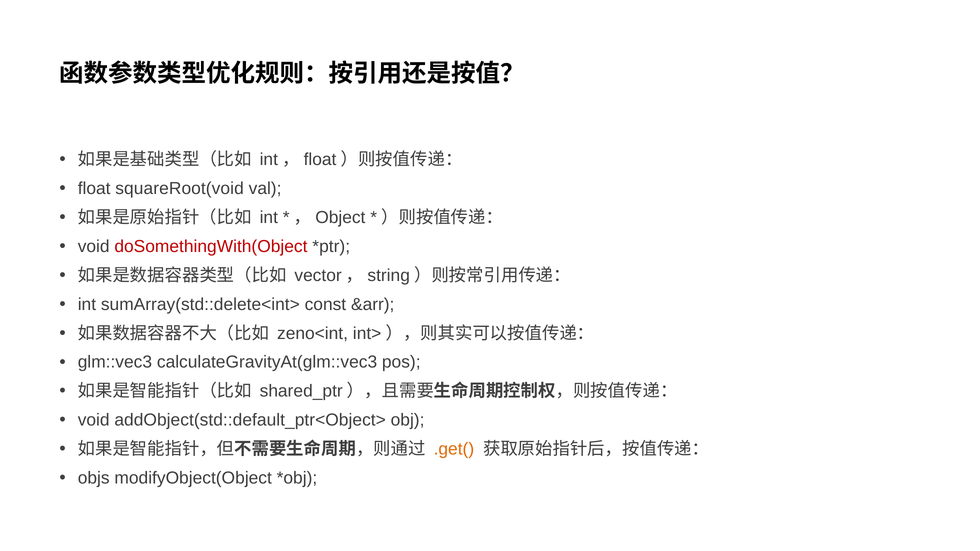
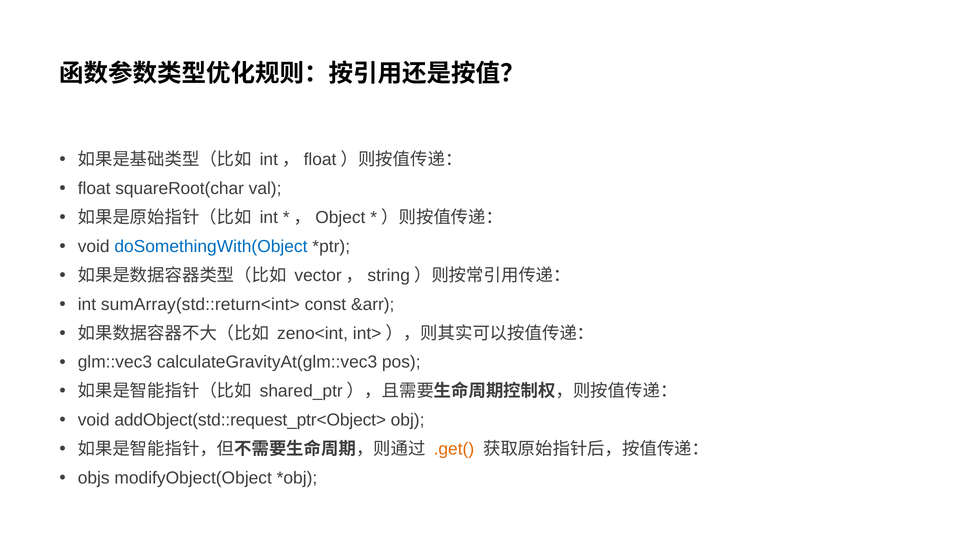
squareRoot(void: squareRoot(void -> squareRoot(char (180, 189)
doSomethingWith(Object colour: red -> blue (211, 247)
sumArray(std::delete<int>: sumArray(std::delete<int> -> sumArray(std::return<int> (200, 305)
addObject(std::default_ptr<Object>: addObject(std::default_ptr<Object> -> addObject(std::request_ptr<Object> (250, 420)
